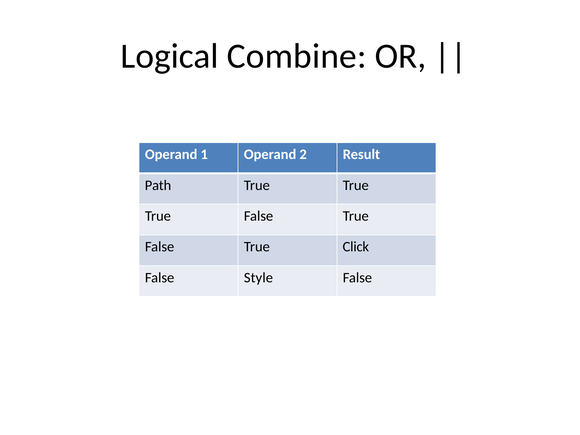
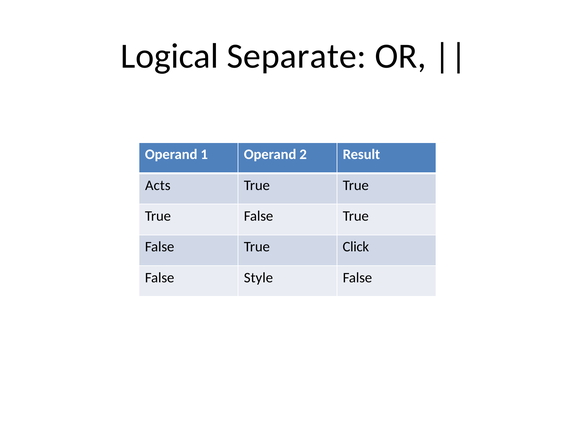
Combine: Combine -> Separate (297, 56)
Path: Path -> Acts (158, 185)
